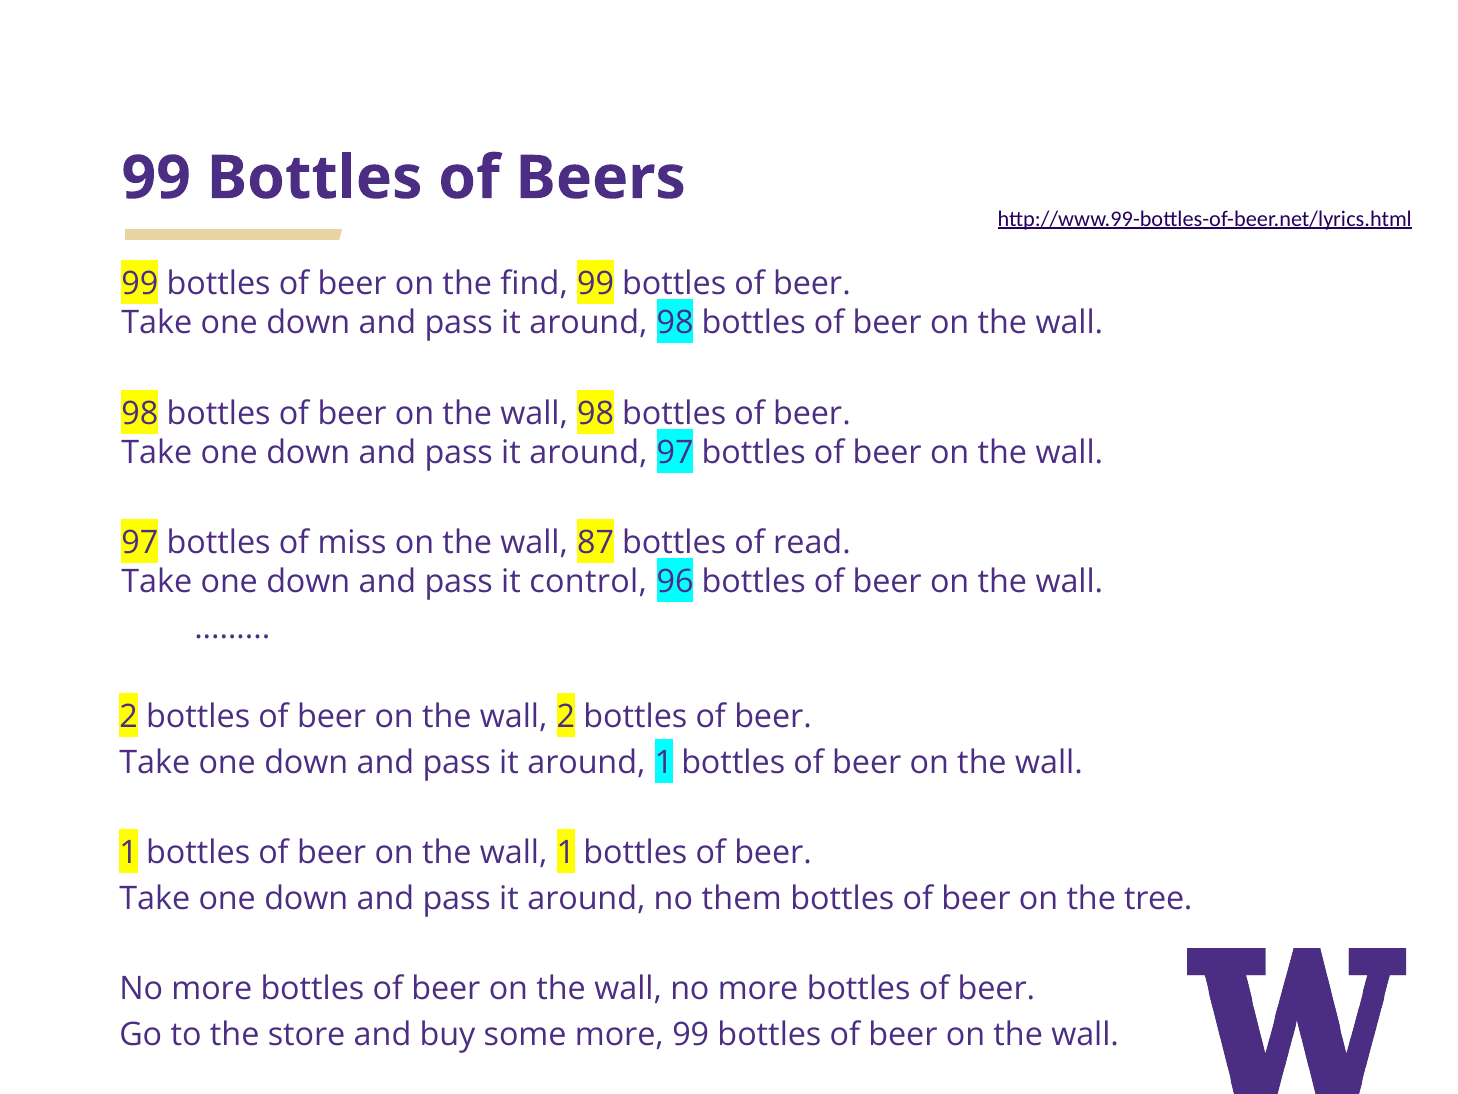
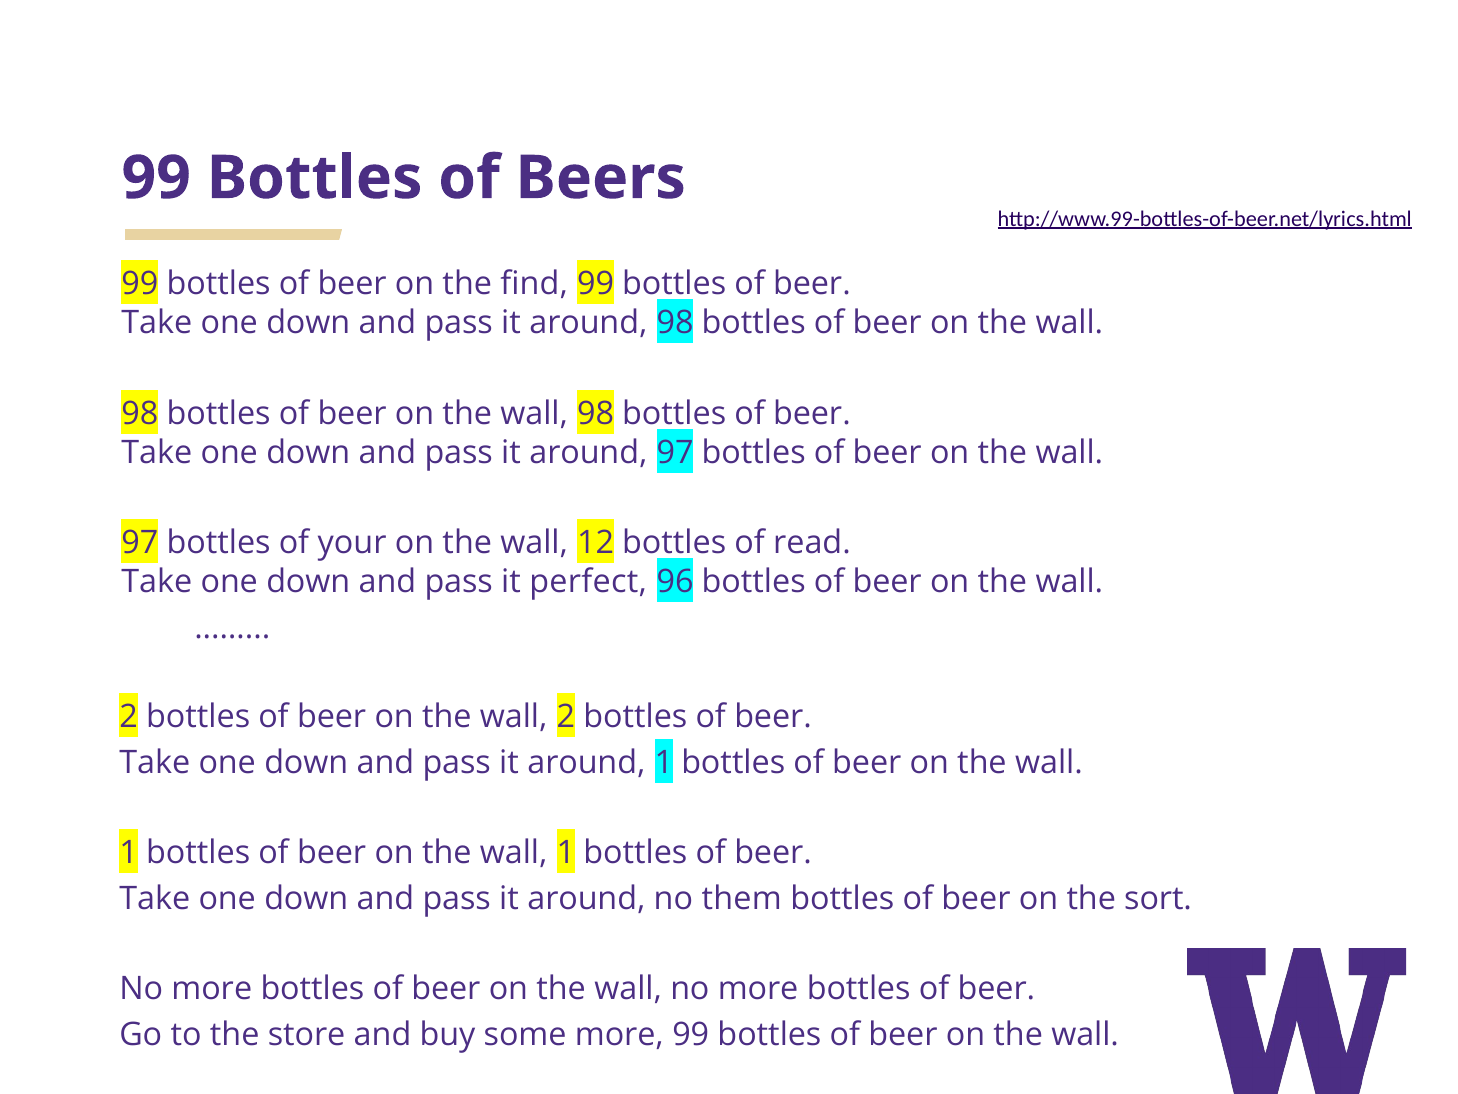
miss: miss -> your (352, 543)
87: 87 -> 12 (596, 543)
control: control -> perfect (588, 582)
tree: tree -> sort (1158, 898)
